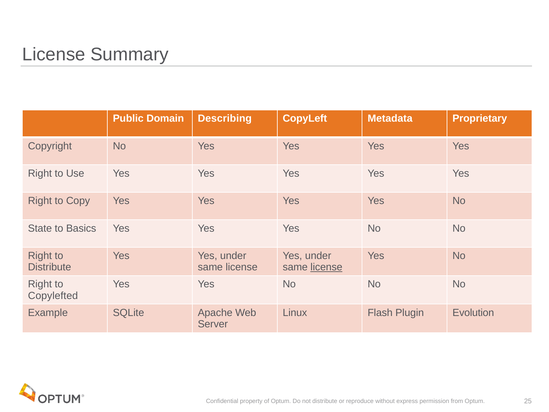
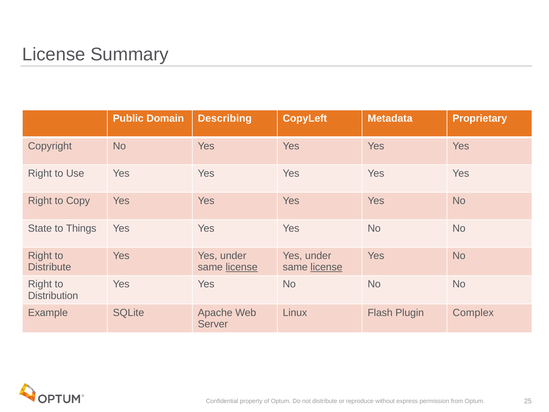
Basics: Basics -> Things (81, 228)
license underline: none -> present (242, 267)
Copylefted: Copylefted -> Distribution (53, 296)
Evolution: Evolution -> Complex (473, 312)
